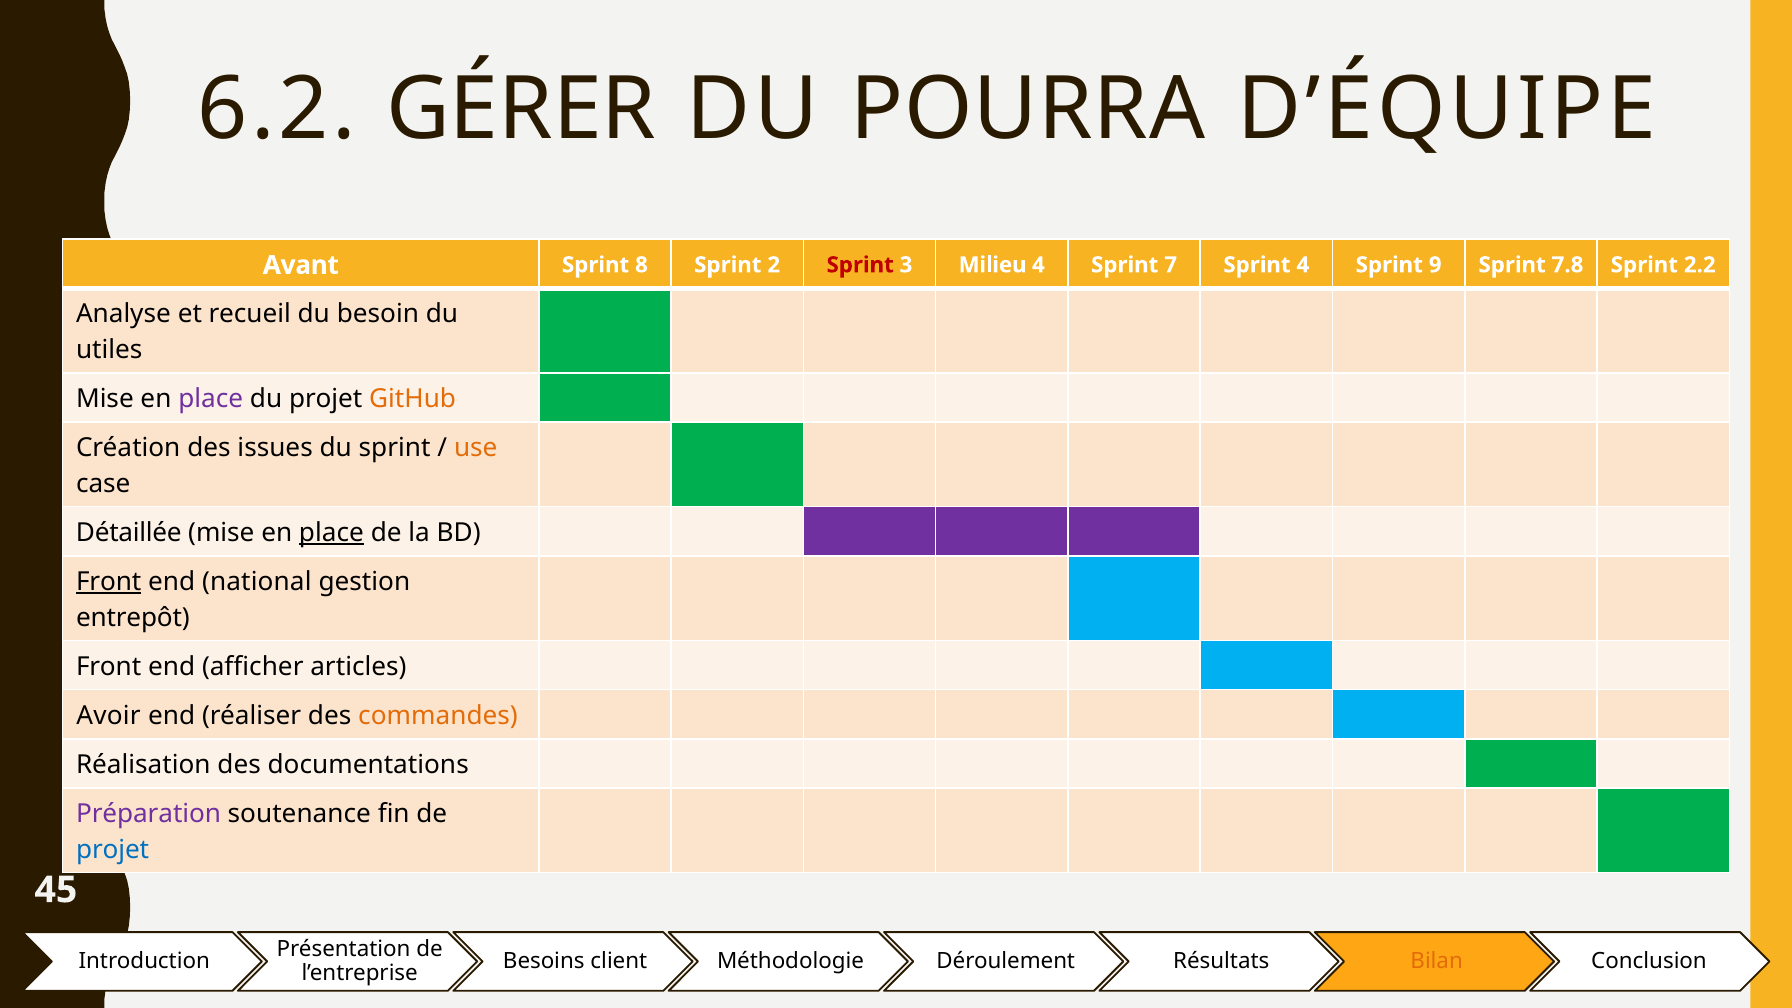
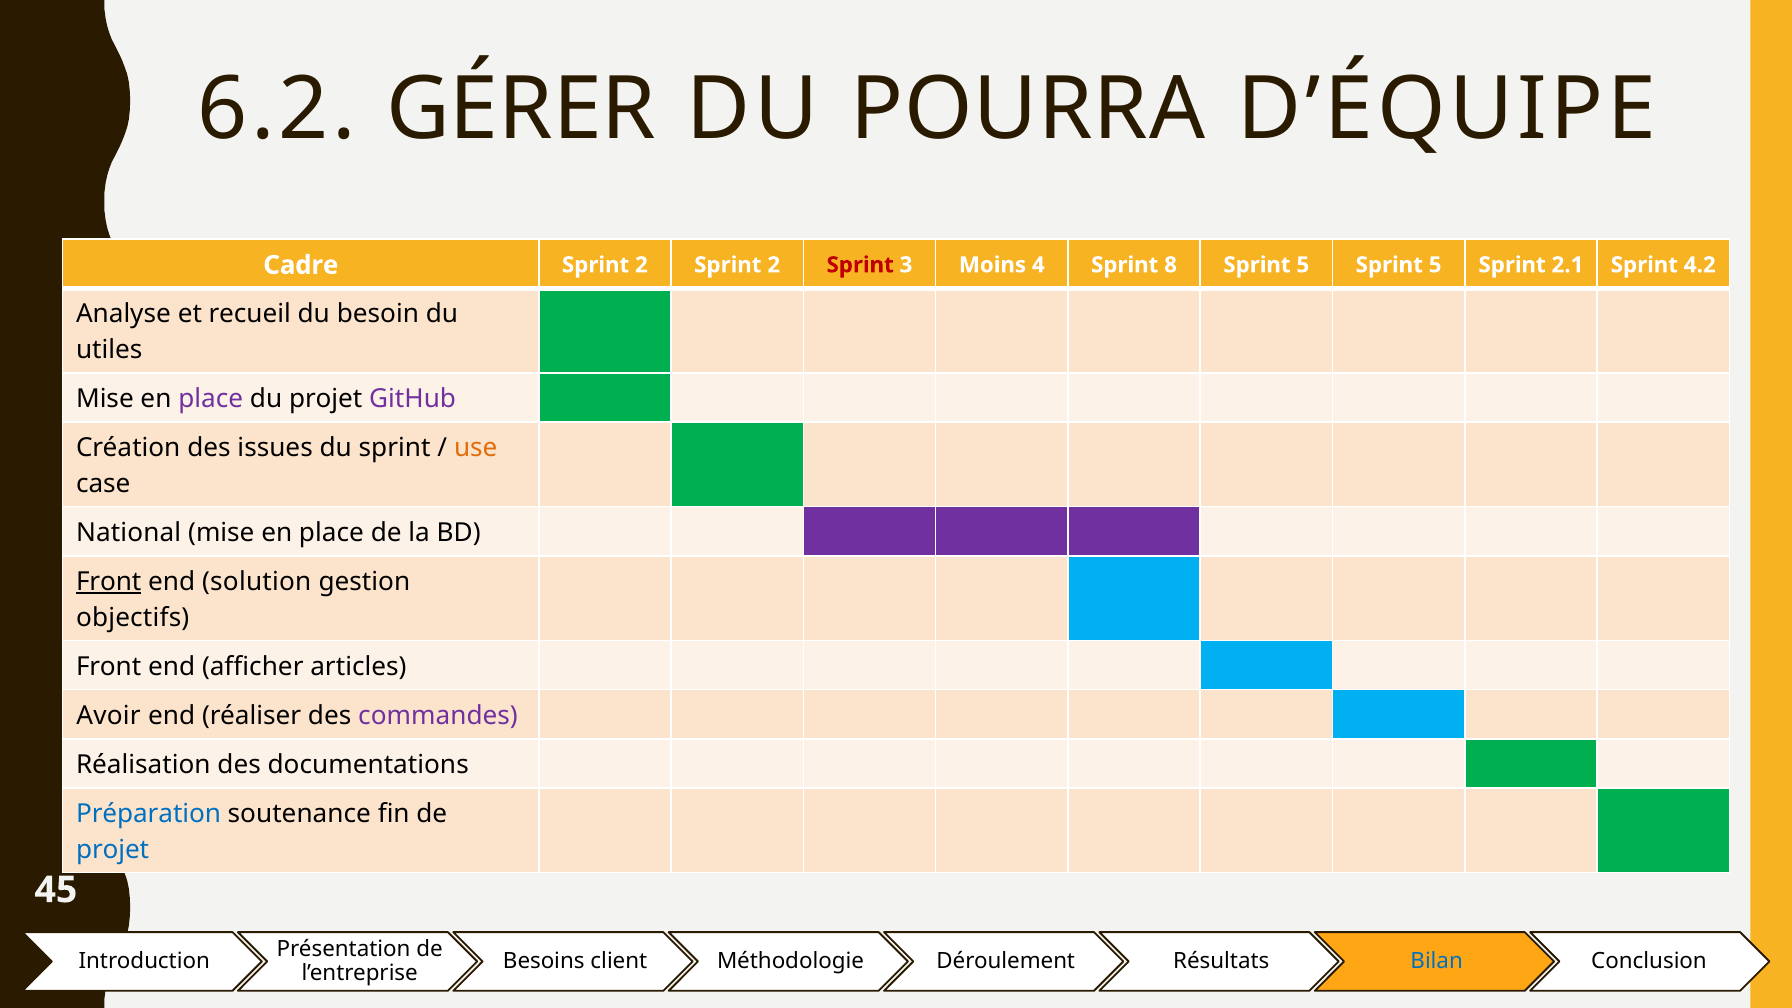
Avant: Avant -> Cadre (301, 265)
8: 8 -> 2 (641, 265)
Milieu: Milieu -> Moins (992, 265)
7: 7 -> 8 (1171, 265)
4: 4 -> 5 (1303, 265)
9: 9 -> 5 (1435, 265)
7.8: 7.8 -> 2.1 (1568, 265)
2.2: 2.2 -> 4.2 (1700, 265)
GitHub colour: orange -> purple (413, 399)
Détaillée: Détaillée -> National (129, 533)
place underline: present -> none (331, 533)
national: national -> solution (257, 582)
entrepôt: entrepôt -> objectifs (133, 617)
commandes colour: orange -> purple (438, 716)
Préparation colour: purple -> blue (149, 814)
Bilan colour: orange -> blue (1437, 961)
